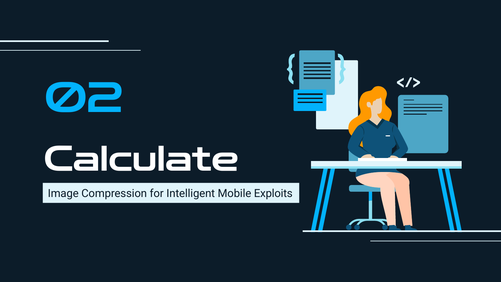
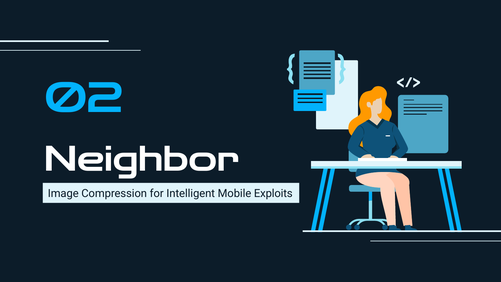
Calculate: Calculate -> Neighbor (142, 159)
